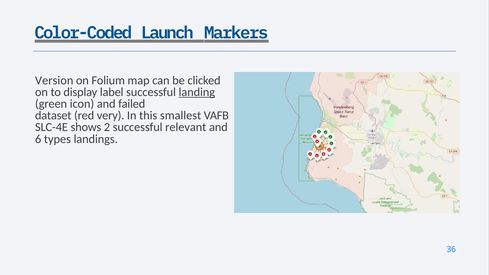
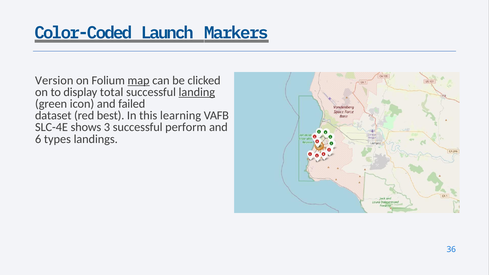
map underline: none -> present (139, 80)
label: label -> total (112, 92)
very: very -> best (111, 116)
smallest: smallest -> learning (181, 116)
2: 2 -> 3 (107, 127)
relevant: relevant -> perform (186, 127)
